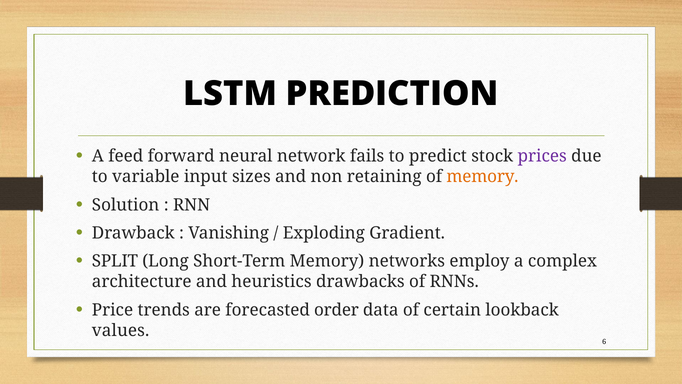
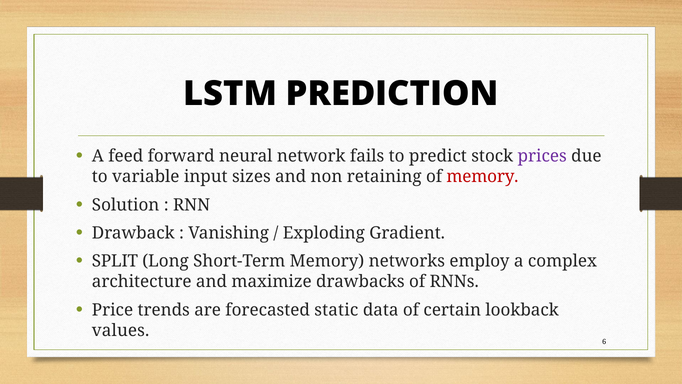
memory colour: orange -> red (482, 177)
heuristics: heuristics -> maximize (272, 281)
order: order -> static (336, 310)
